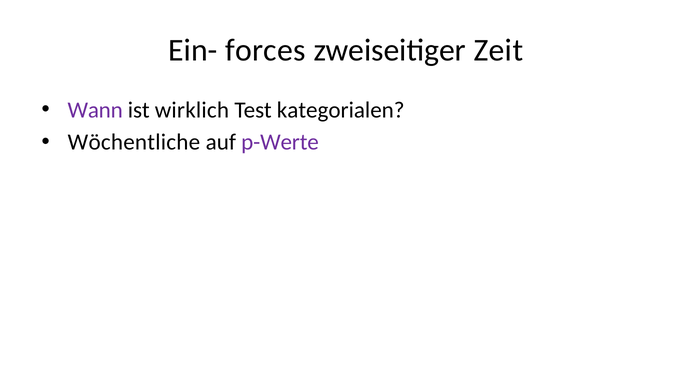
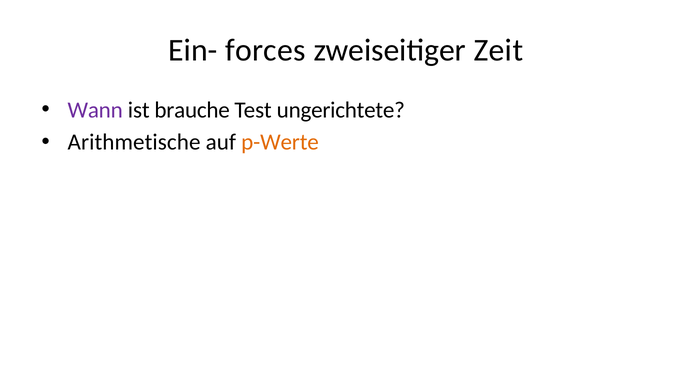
wirklich: wirklich -> brauche (192, 110)
kategorialen: kategorialen -> ungerichtete (341, 110)
Wöchentliche: Wöchentliche -> Arithmetische (134, 142)
p-Werte colour: purple -> orange (280, 142)
